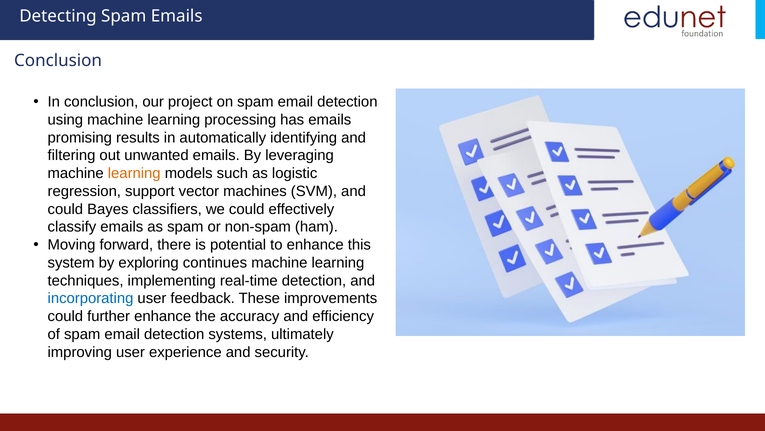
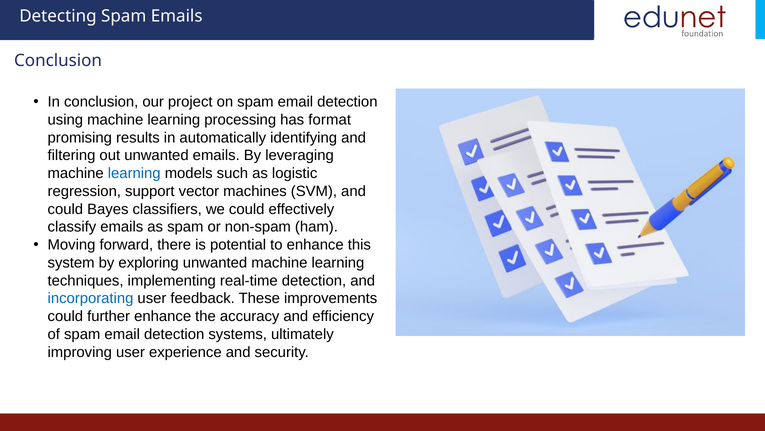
has emails: emails -> format (330, 120)
learning colour: orange -> blue (134, 173)
exploring continues: continues -> unwanted (215, 262)
